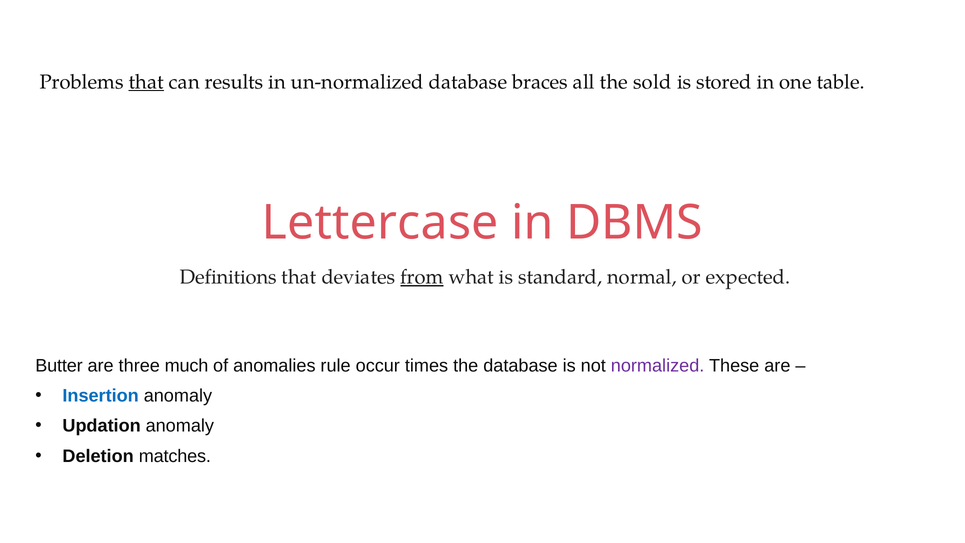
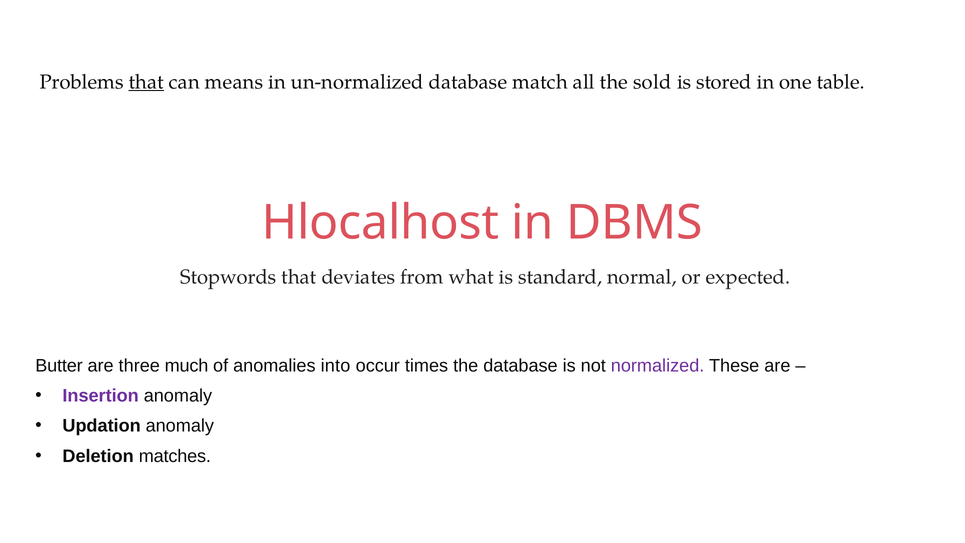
results: results -> means (234, 82)
braces: braces -> match (540, 82)
Lettercase: Lettercase -> Hlocalhost (380, 223)
Definitions: Definitions -> Stopwords (228, 277)
from underline: present -> none (422, 277)
rule: rule -> into (335, 366)
Insertion colour: blue -> purple (101, 396)
